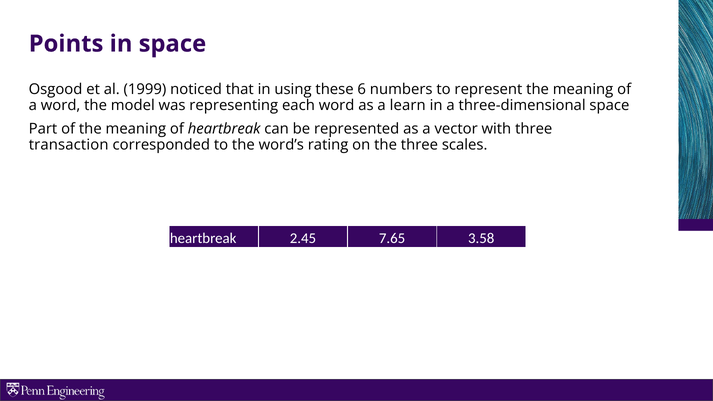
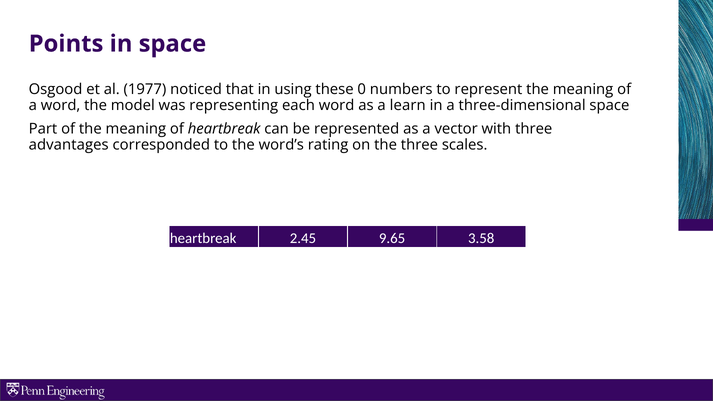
1999: 1999 -> 1977 (145, 89)
6: 6 -> 0 (362, 89)
transaction: transaction -> advantages (69, 145)
7.65: 7.65 -> 9.65 (392, 238)
